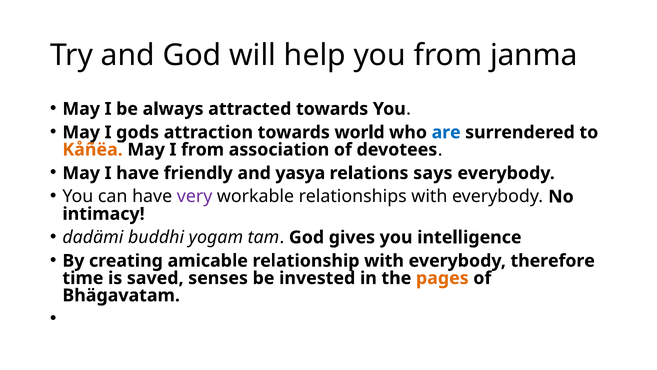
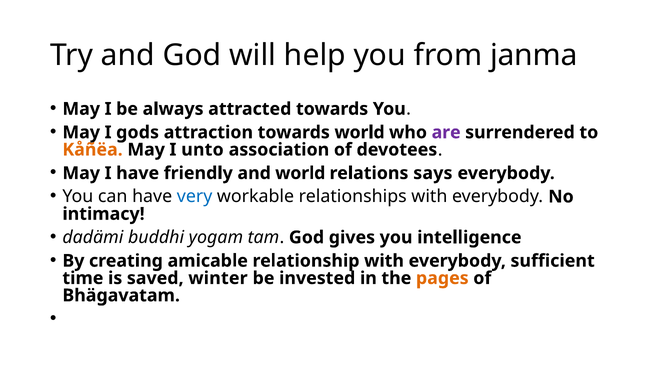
are colour: blue -> purple (446, 132)
I from: from -> unto (202, 150)
and yasya: yasya -> world (300, 173)
very colour: purple -> blue (195, 196)
therefore: therefore -> sufficient (553, 261)
senses: senses -> winter (218, 278)
